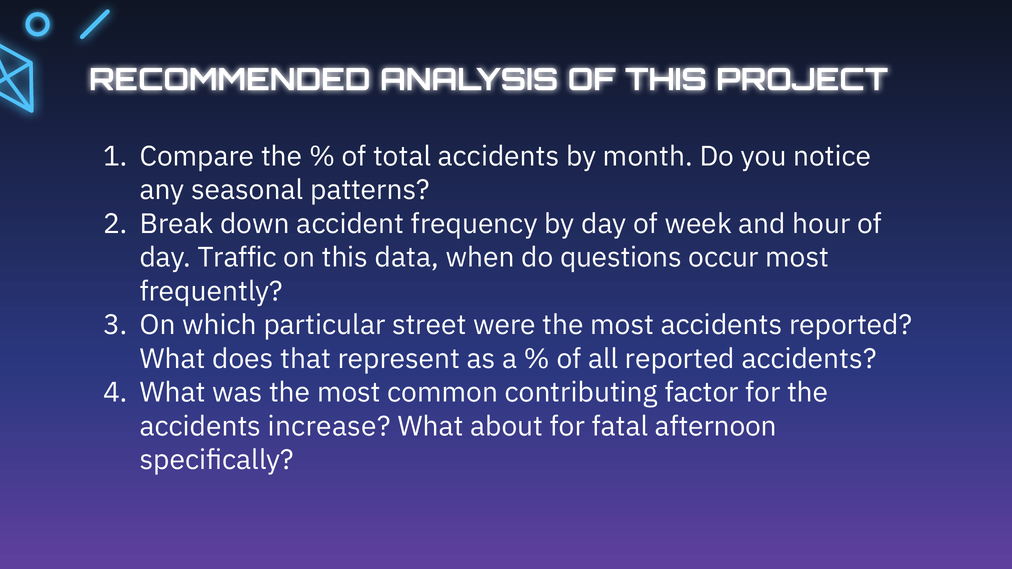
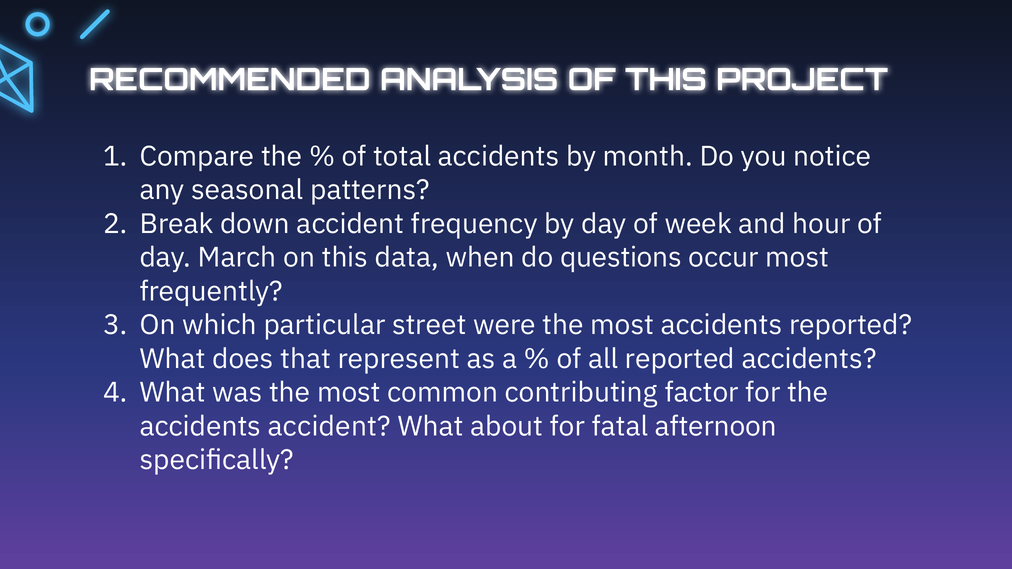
Traffic: Traffic -> March (237, 258)
accidents increase: increase -> accident (329, 426)
